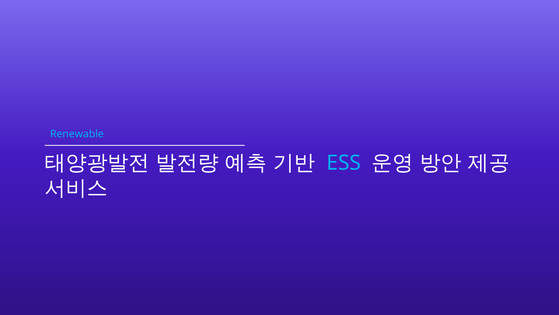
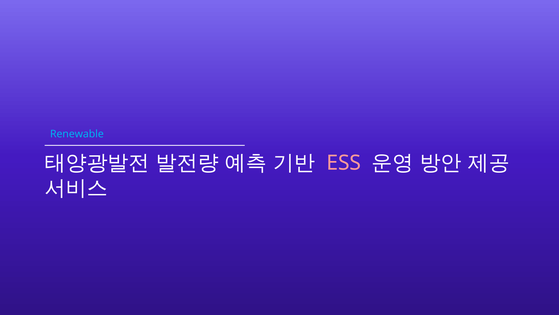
ESS colour: light blue -> pink (344, 163)
